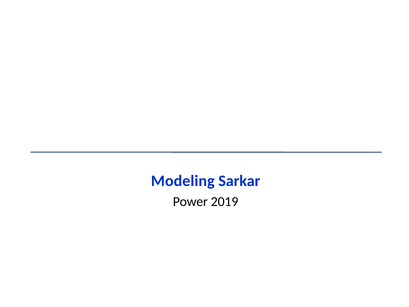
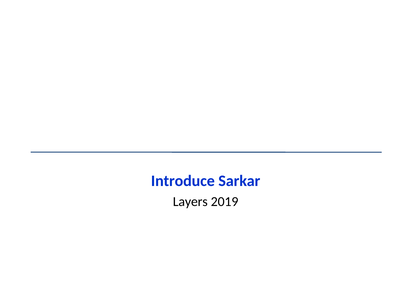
Modeling: Modeling -> Introduce (183, 181)
Power: Power -> Layers (190, 201)
